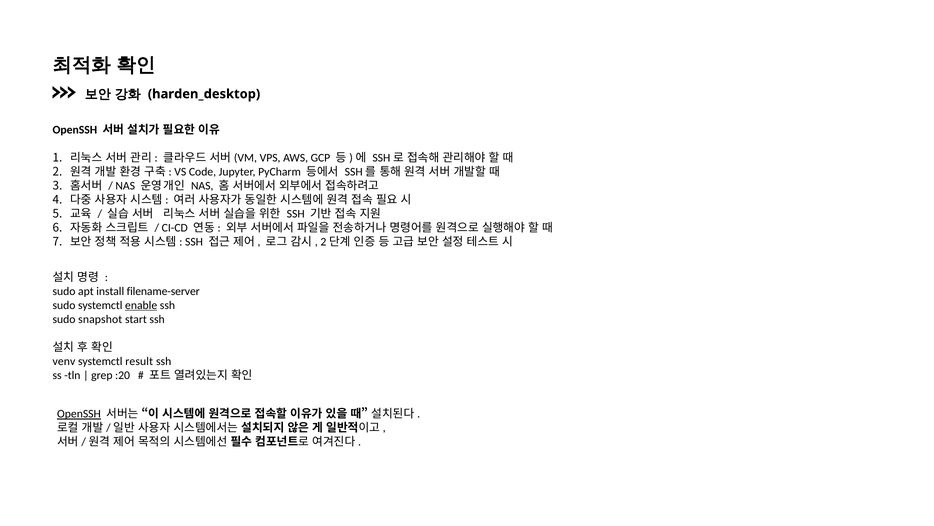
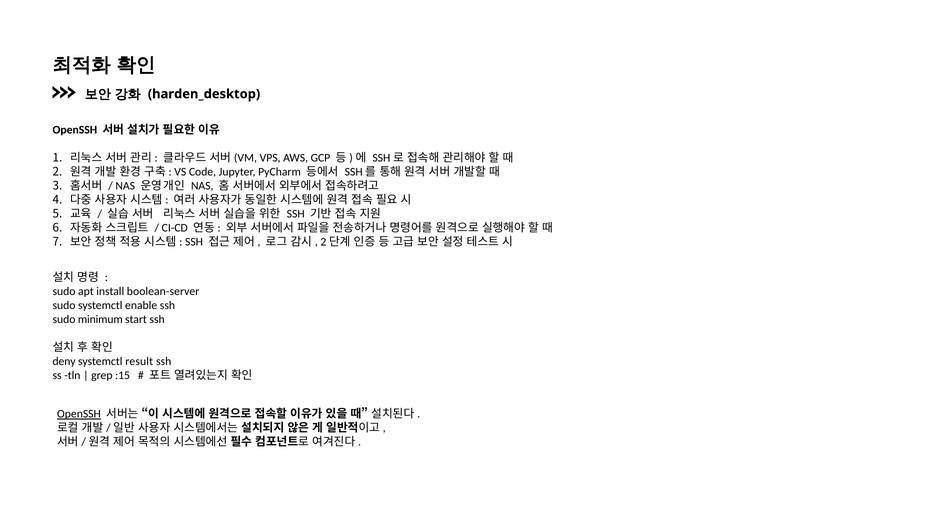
filename-server: filename-server -> boolean-server (163, 291)
enable underline: present -> none (141, 305)
snapshot: snapshot -> minimum (100, 319)
venv: venv -> deny (64, 361)
:20: :20 -> :15 (123, 375)
